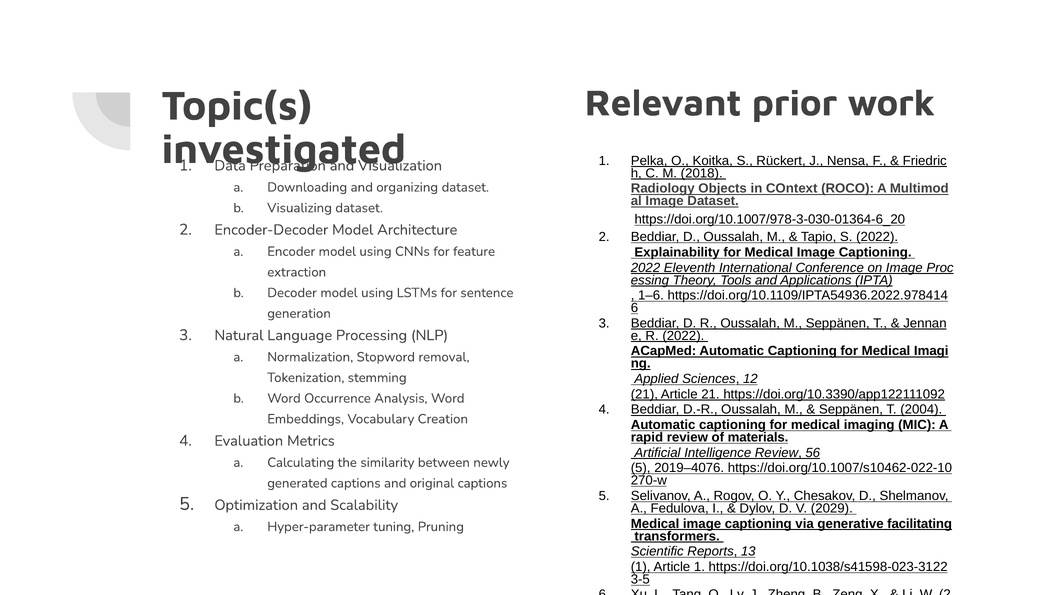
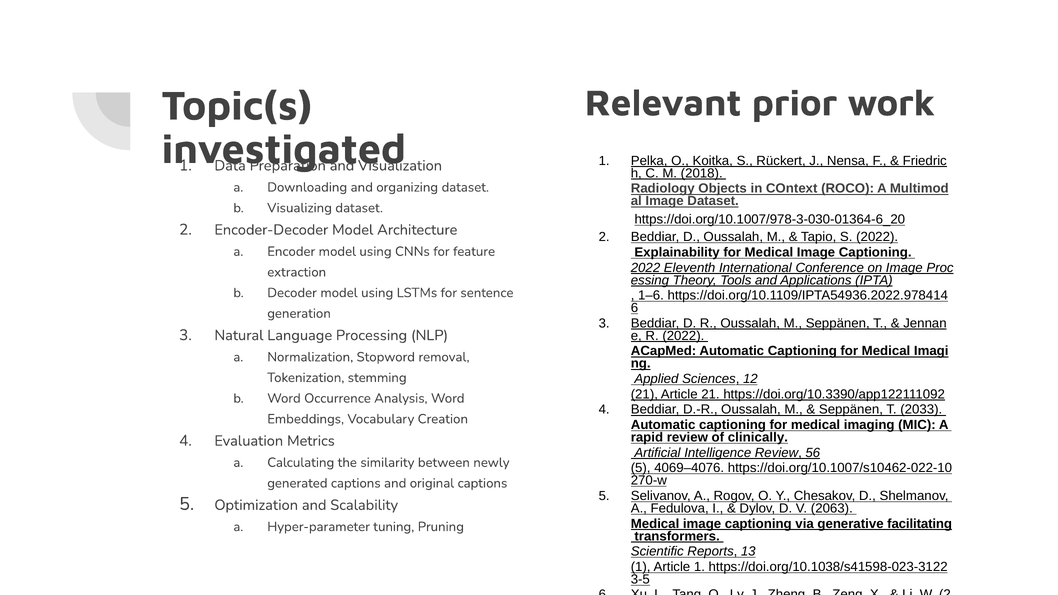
2004: 2004 -> 2033 (921, 410)
materials: materials -> clinically (758, 437)
2019–4076: 2019–4076 -> 4069–4076 (689, 468)
2029: 2029 -> 2063 (832, 508)
